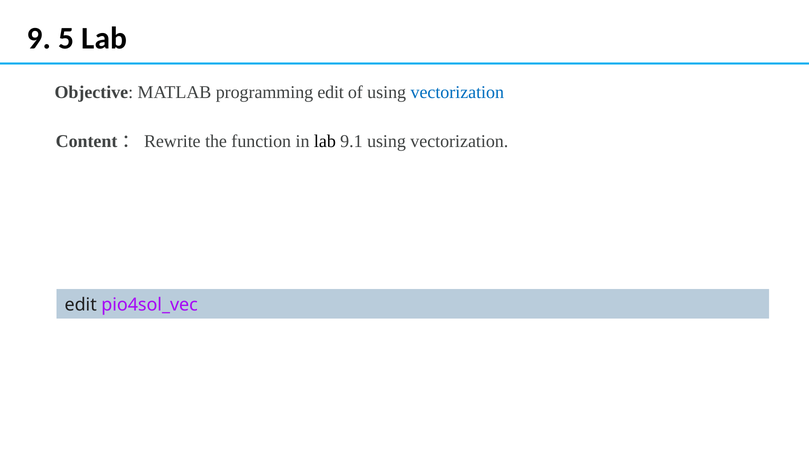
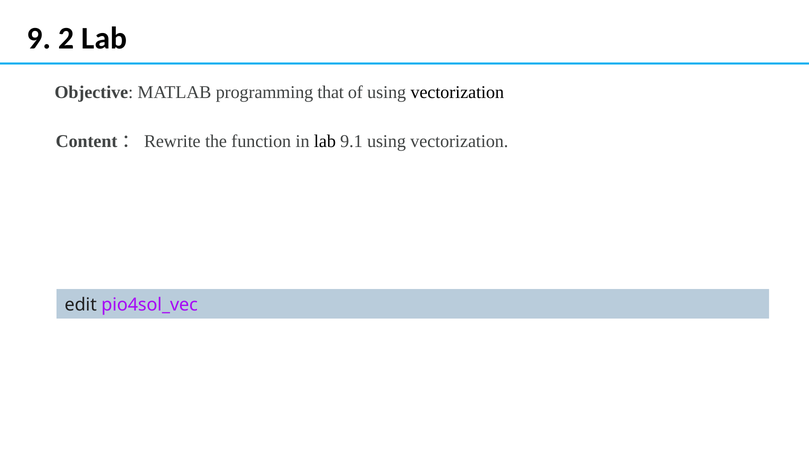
5: 5 -> 2 (66, 39)
programming edit: edit -> that (331, 92)
vectorization colour: blue -> black (457, 92)
